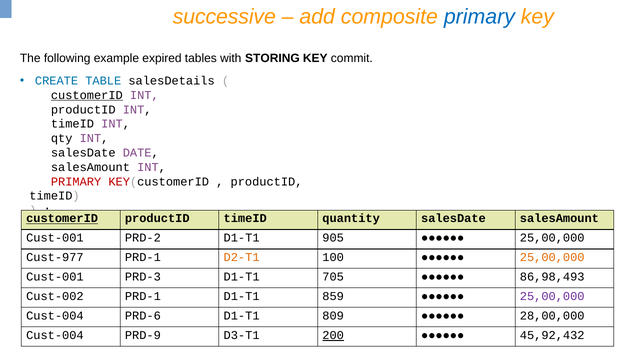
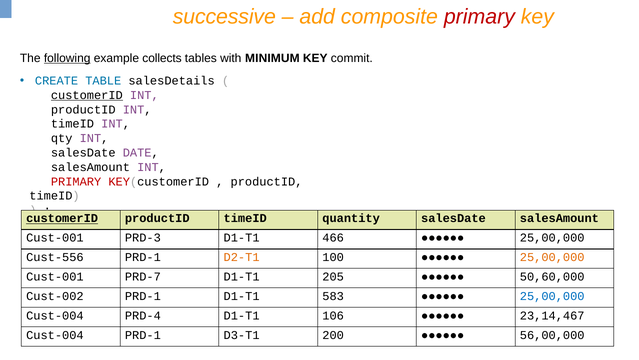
primary colour: blue -> red (479, 17)
following underline: none -> present (67, 58)
expired: expired -> collects (162, 58)
STORING: STORING -> MINIMUM (272, 58)
PRD-2: PRD-2 -> PRD-3 (143, 238)
905: 905 -> 466 (333, 238)
Cust-977: Cust-977 -> Cust-556 (55, 257)
PRD-3: PRD-3 -> PRD-7 (143, 276)
705: 705 -> 205 (333, 276)
86,98,493: 86,98,493 -> 50,60,000 (552, 276)
859: 859 -> 583 (333, 296)
25,00,000 colour: purple -> blue (552, 296)
PRD-6: PRD-6 -> PRD-4 (143, 315)
809: 809 -> 106 (333, 315)
28,00,000: 28,00,000 -> 23,14,467 (552, 315)
Cust-004 PRD-9: PRD-9 -> PRD-1 (143, 335)
200 underline: present -> none (333, 335)
45,92,432: 45,92,432 -> 56,00,000 (552, 335)
